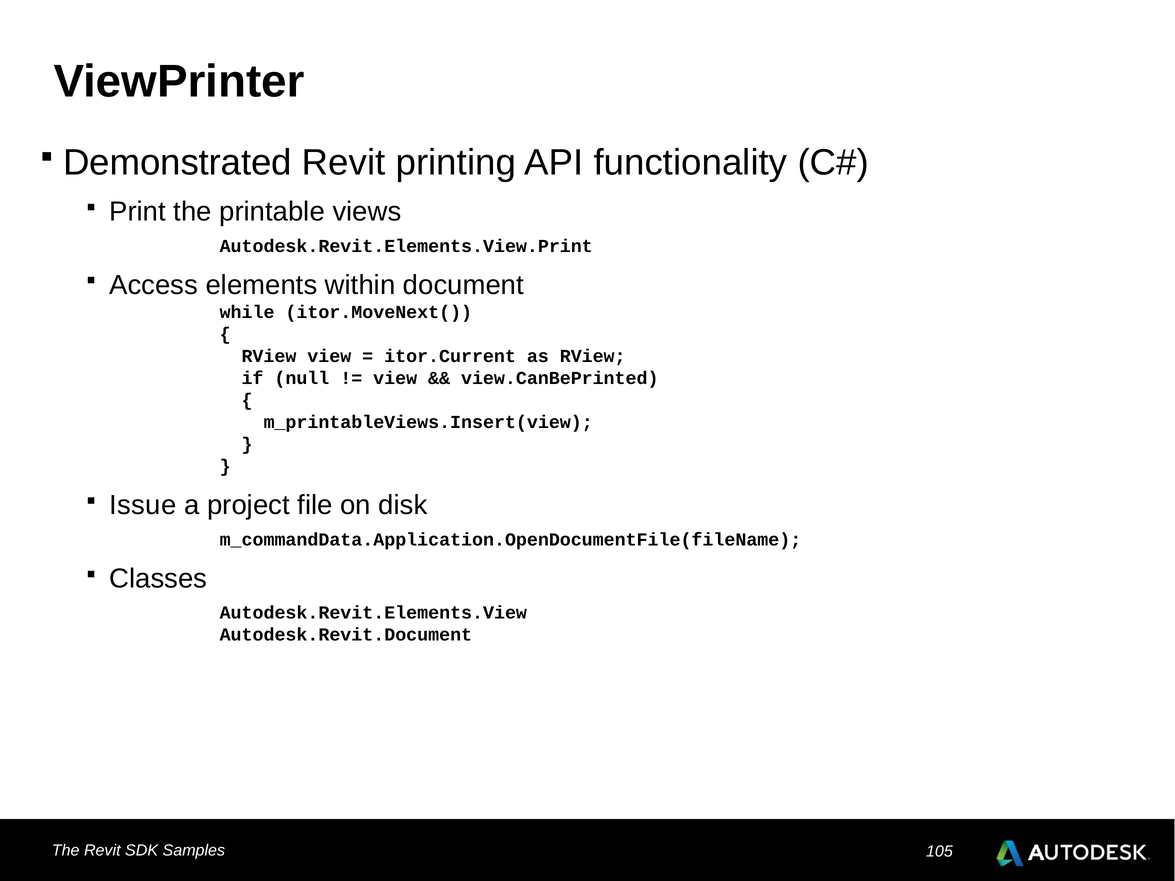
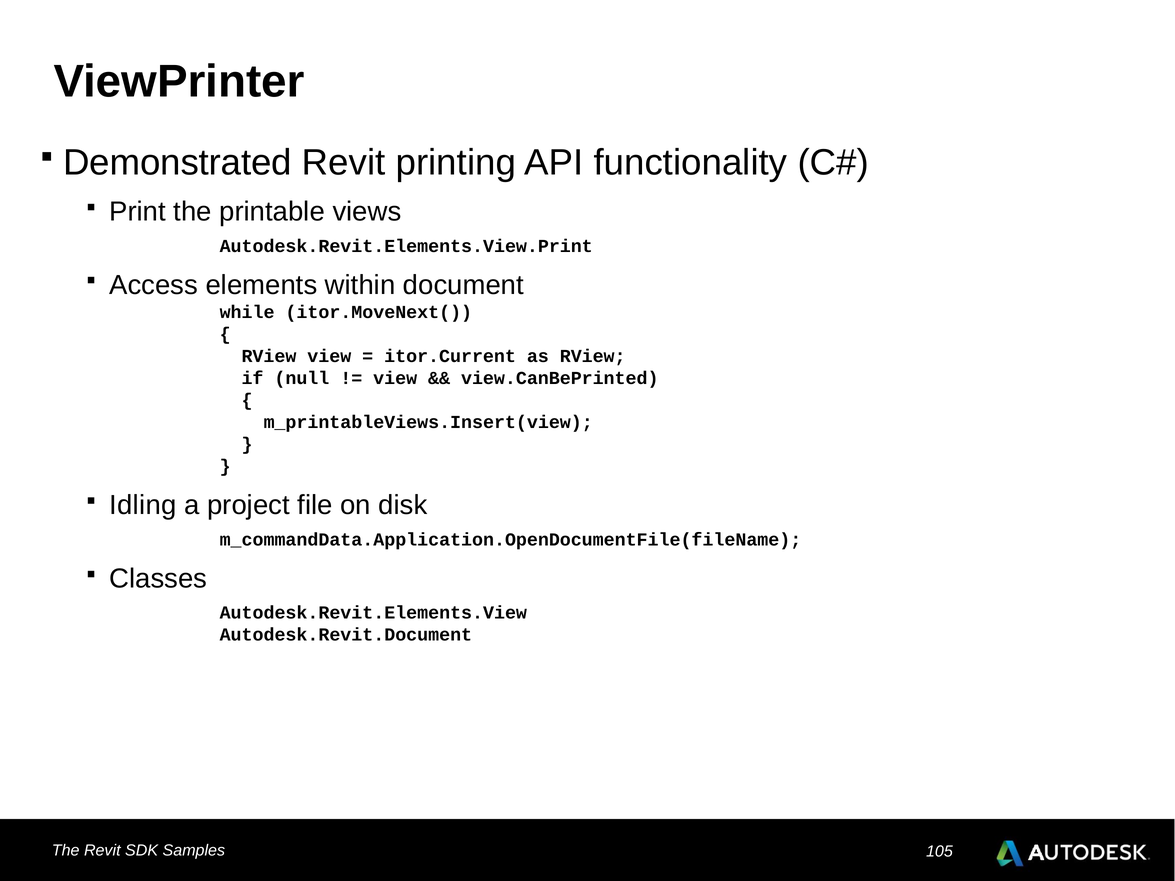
Issue: Issue -> Idling (143, 505)
